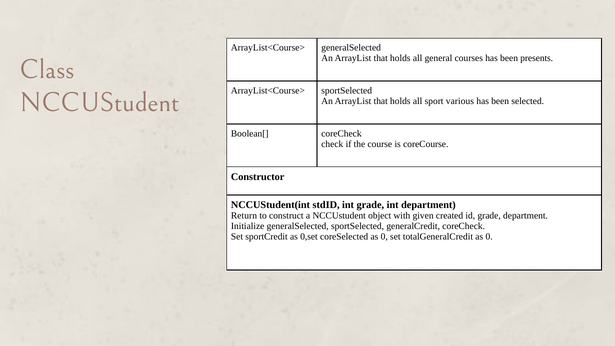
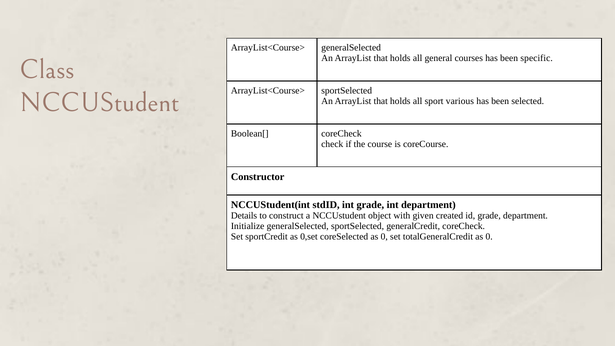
presents: presents -> specific (537, 58)
Return: Return -> Details (244, 216)
